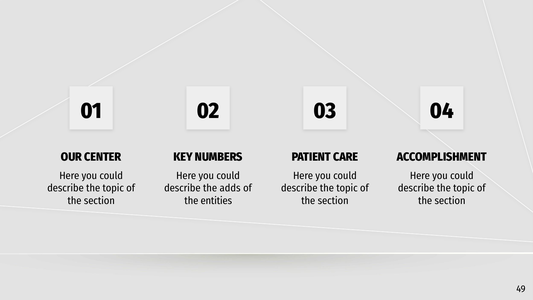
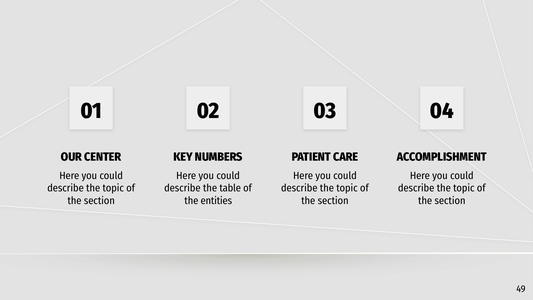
adds: adds -> table (230, 188)
